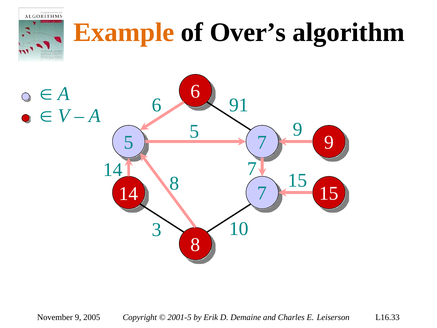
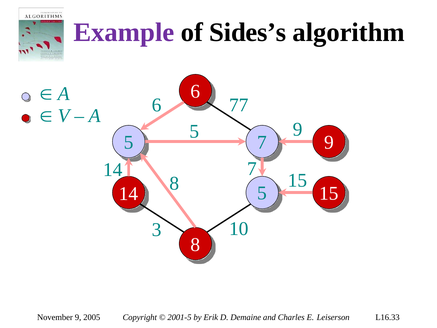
Example colour: orange -> purple (124, 32)
Over’s: Over’s -> Sides’s (248, 32)
91: 91 -> 77 (239, 105)
7: 7 -> 5 (262, 193)
